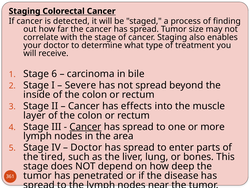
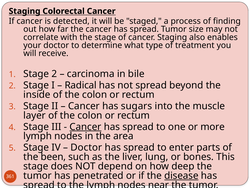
Stage 6: 6 -> 2 (54, 74)
Severe: Severe -> Radical (81, 85)
effects: effects -> sugars (137, 106)
tired: tired -> been (53, 156)
disease underline: none -> present (181, 175)
